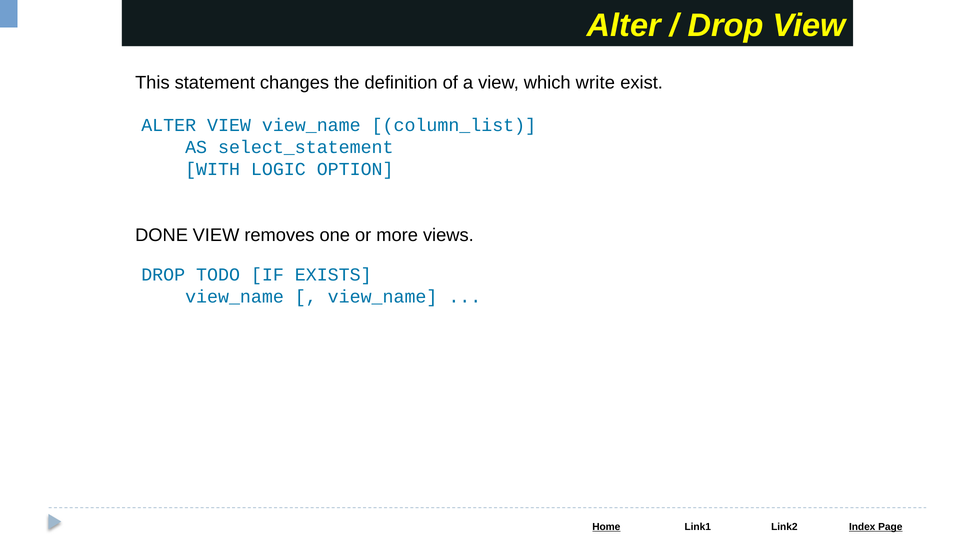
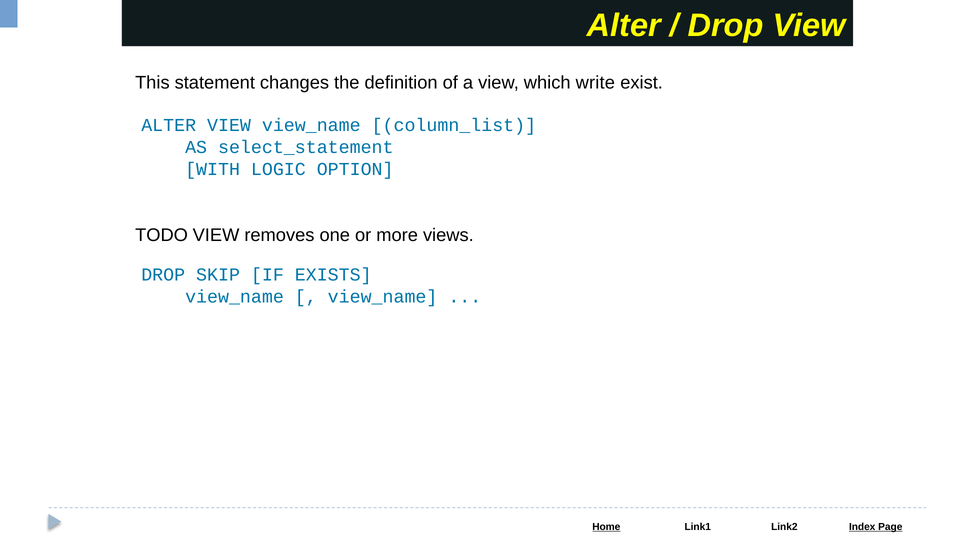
DONE: DONE -> TODO (162, 235)
TODO: TODO -> SKIP (218, 275)
